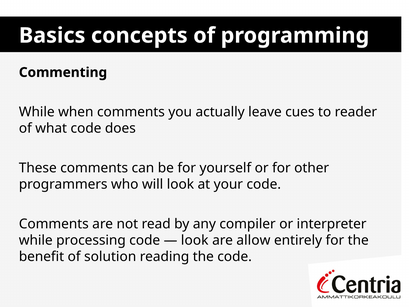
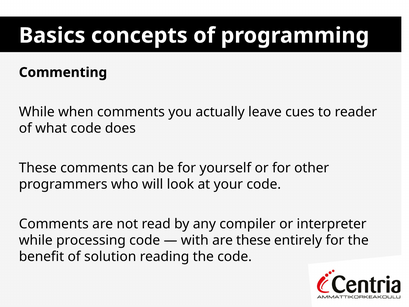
look: look -> with (195, 240)
are allow: allow -> these (254, 240)
